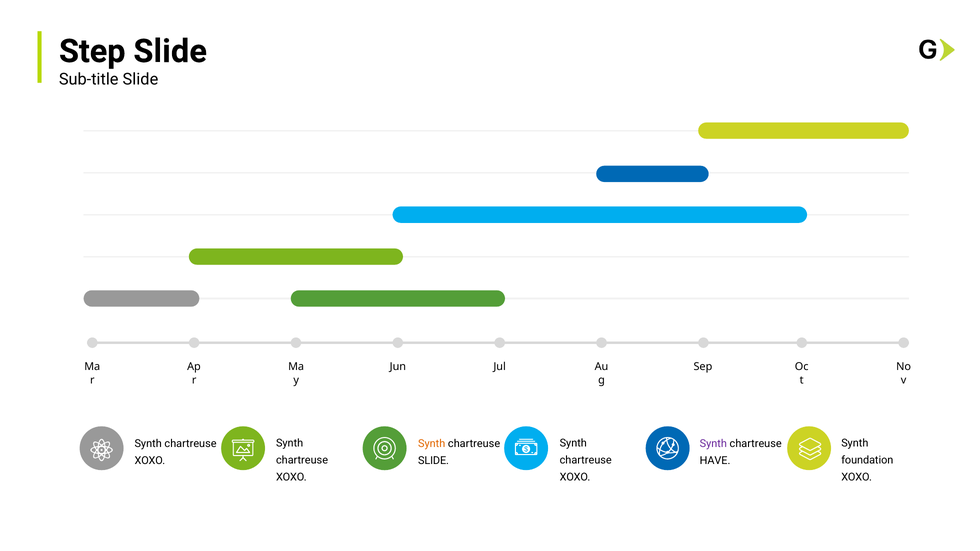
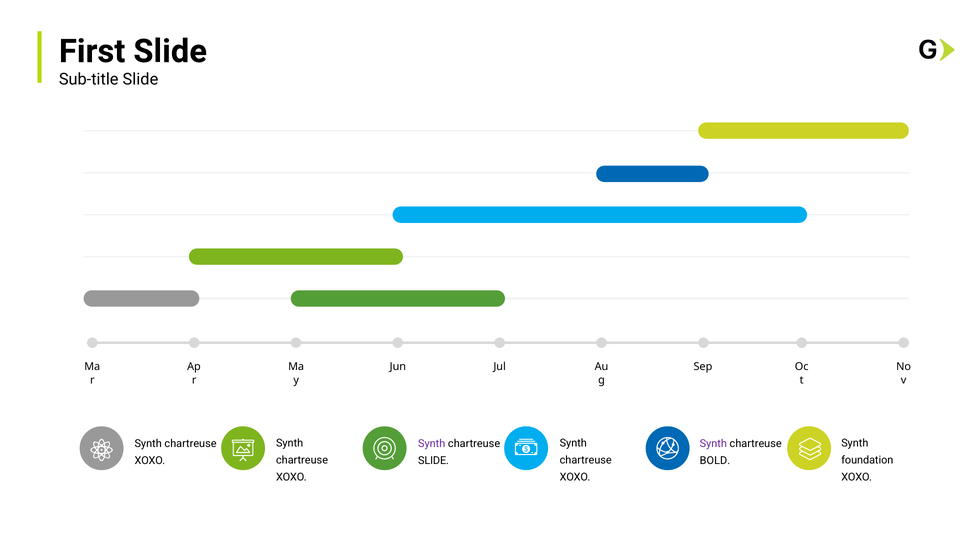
Step: Step -> First (92, 51)
Synth colour: orange -> purple (432, 444)
HAVE: HAVE -> BOLD (715, 461)
